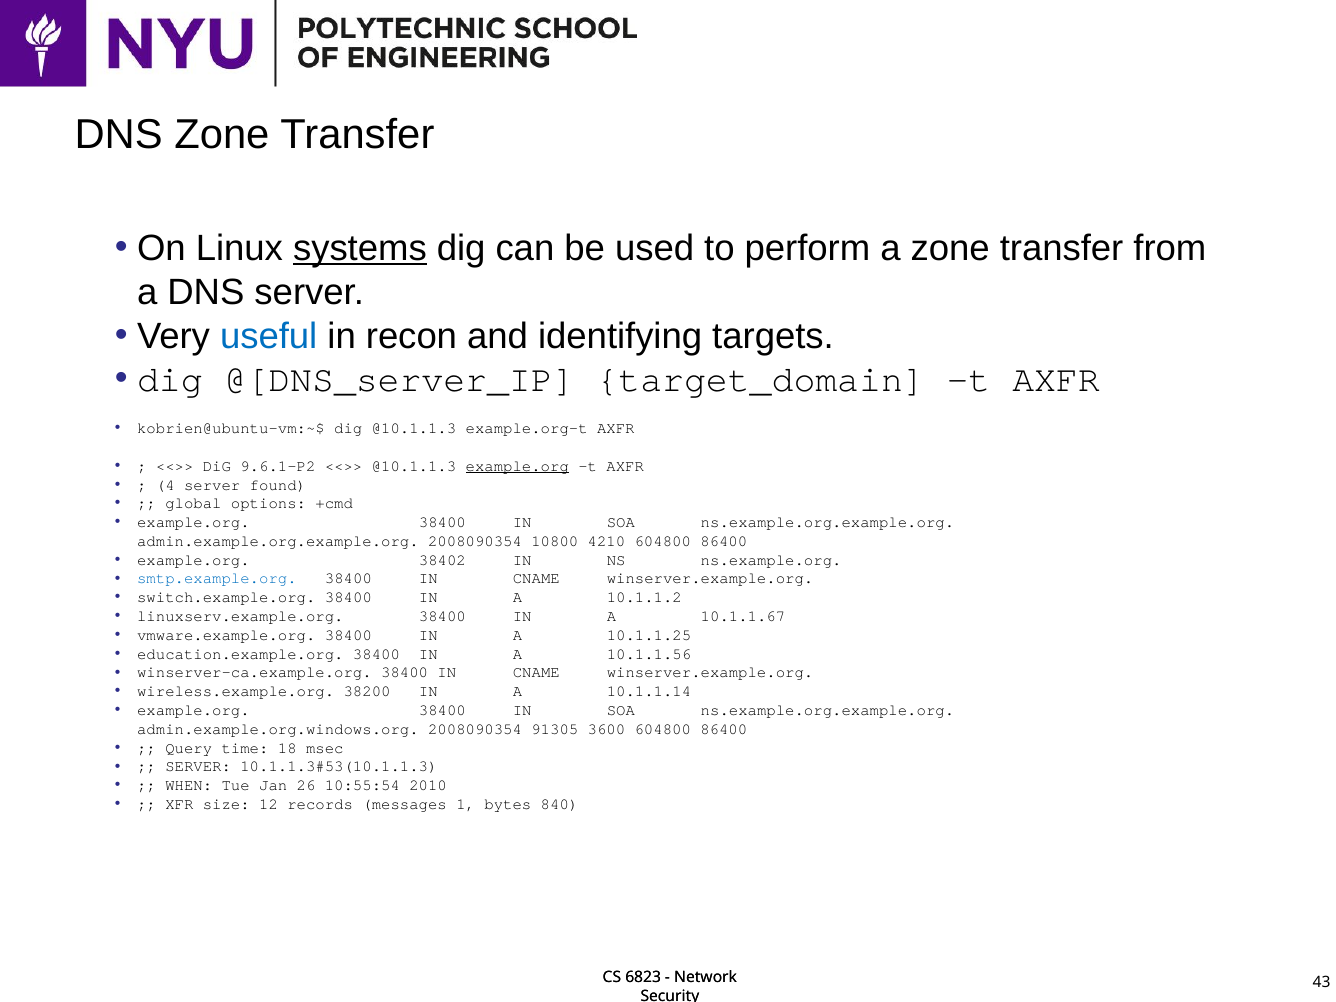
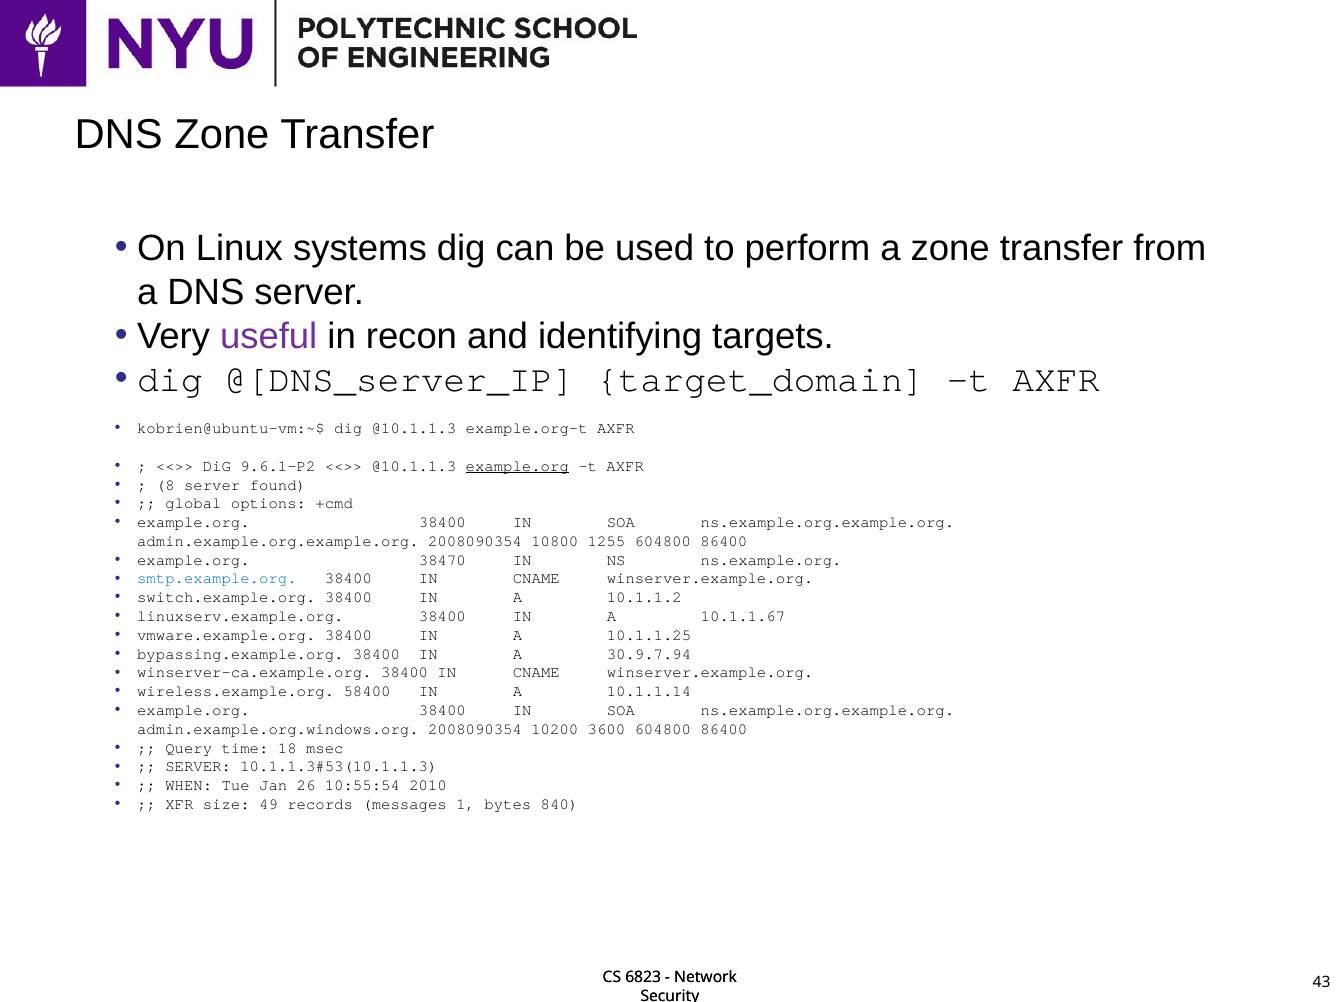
systems underline: present -> none (360, 248)
useful colour: blue -> purple (269, 336)
4: 4 -> 8 (165, 485)
4210: 4210 -> 1255 (606, 541)
38402: 38402 -> 38470 (442, 560)
education.example.org: education.example.org -> bypassing.example.org (240, 654)
10.1.1.56: 10.1.1.56 -> 30.9.7.94 (649, 654)
38200: 38200 -> 58400 (367, 692)
91305: 91305 -> 10200 (555, 729)
12: 12 -> 49 (269, 804)
